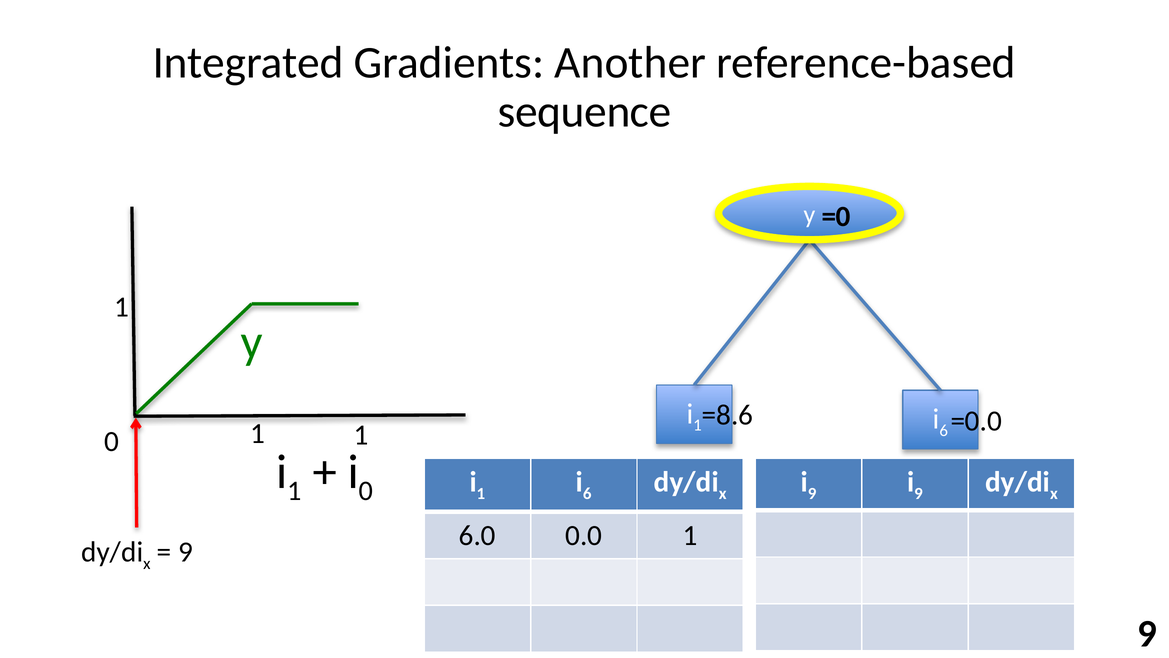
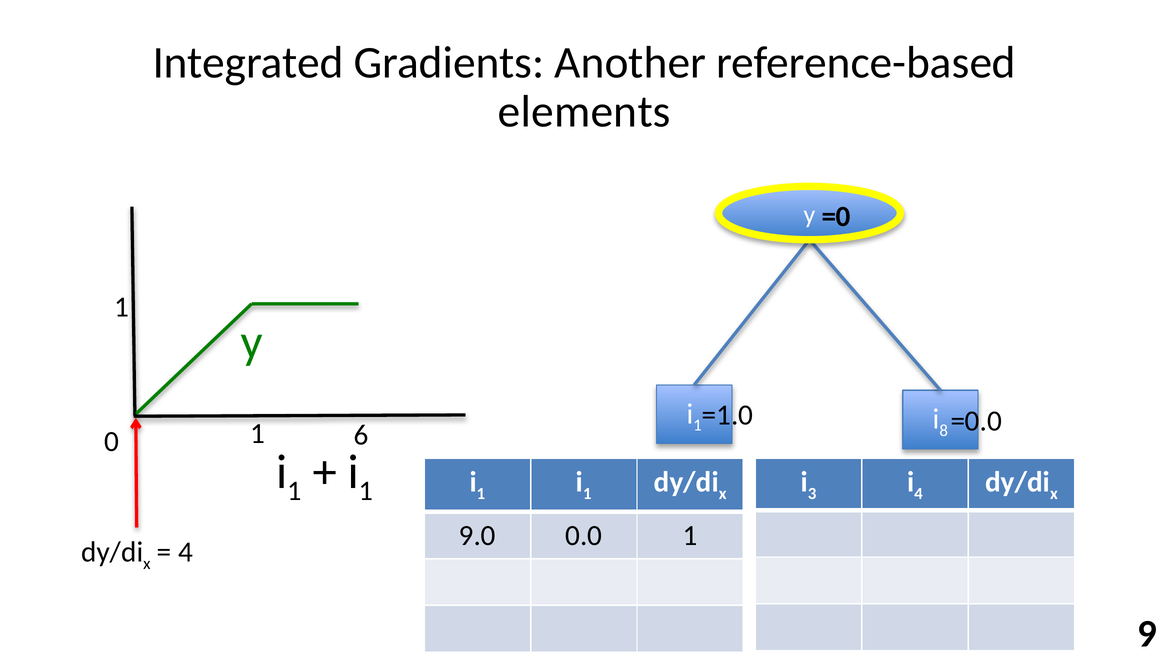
sequence: sequence -> elements (584, 112)
6: 6 -> 8 (944, 430)
=8.6: =8.6 -> =1.0 (727, 415)
1: 1 -> 6 (361, 435)
0: 0 -> 1 (366, 491)
6: 6 -> 1 (587, 493)
9: 9 -> 3 (812, 493)
9: 9 -> 4 (918, 493)
6.0: 6.0 -> 9.0 (477, 535)
9: 9 -> 4 (185, 552)
